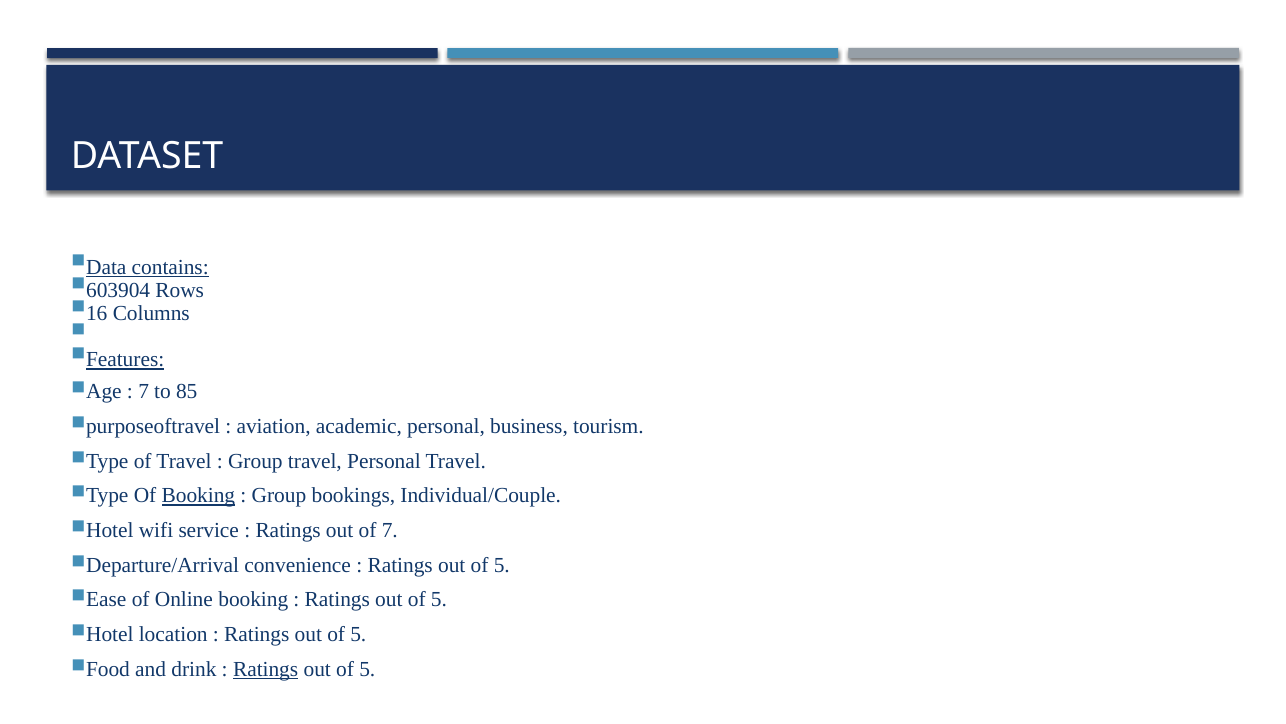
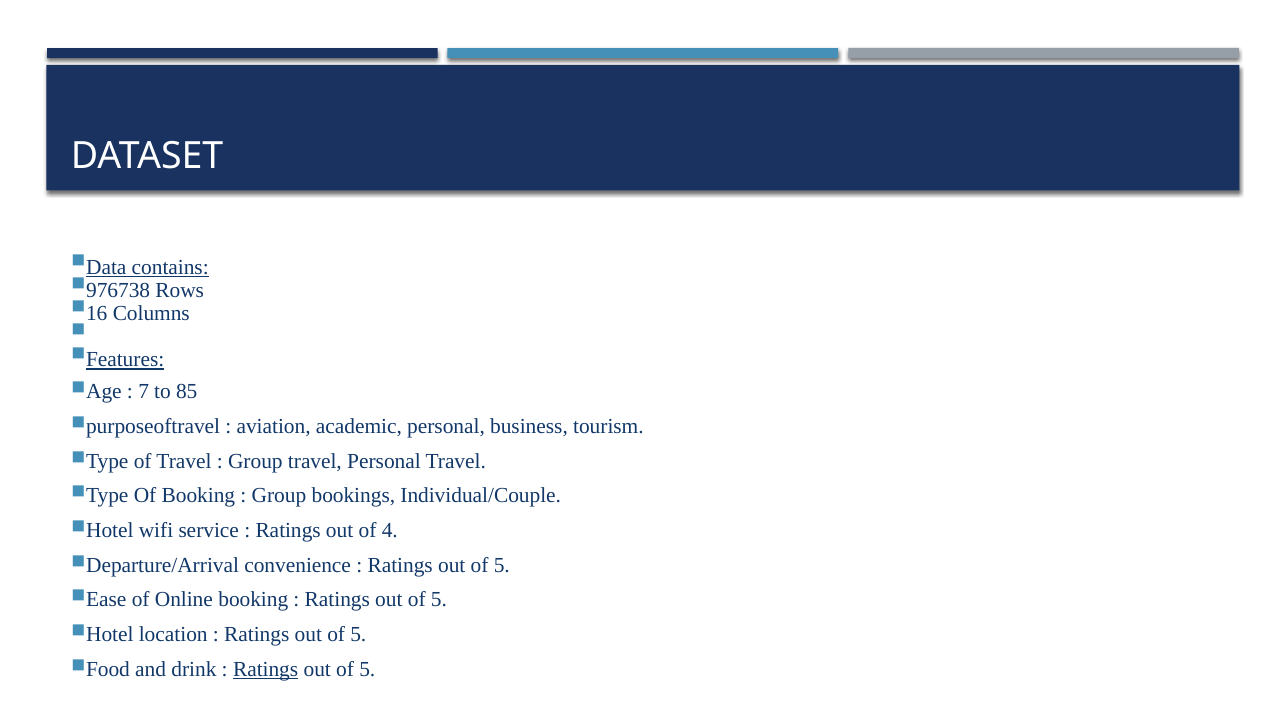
603904: 603904 -> 976738 (118, 290)
Booking underline: present -> none (198, 495)
of 7: 7 -> 4 (390, 530)
